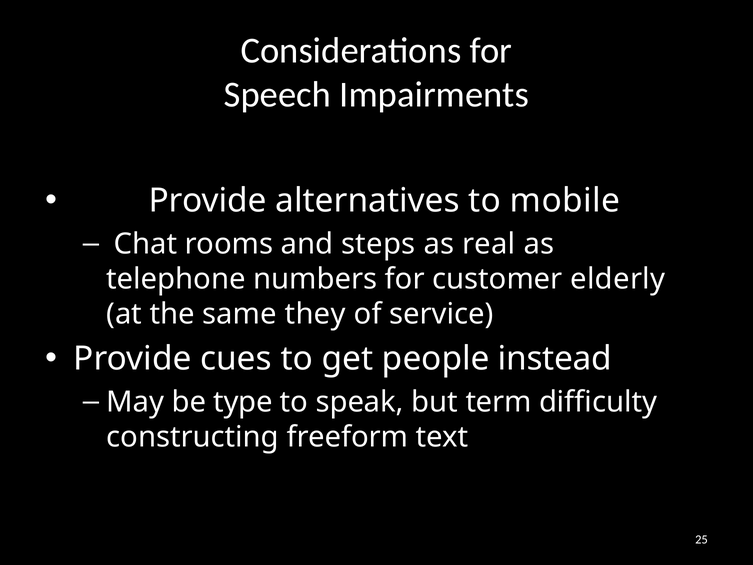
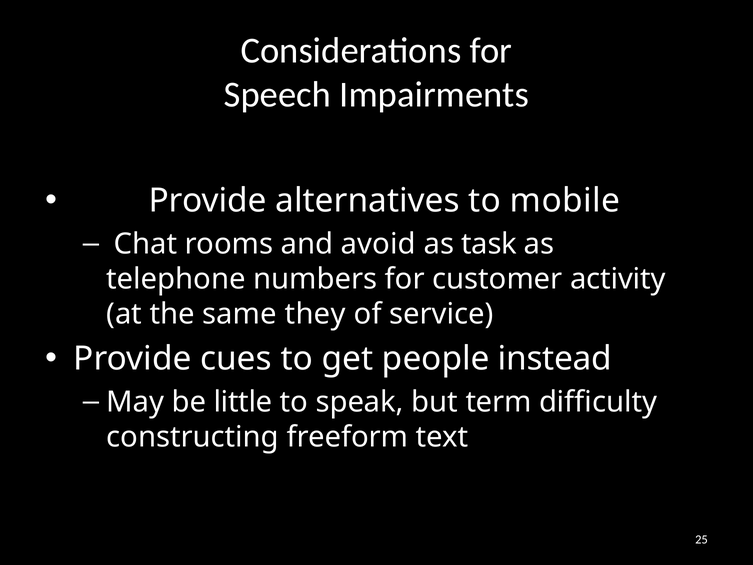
steps: steps -> avoid (378, 244)
real: real -> task (489, 244)
elderly: elderly -> activity (618, 279)
type: type -> little (243, 402)
